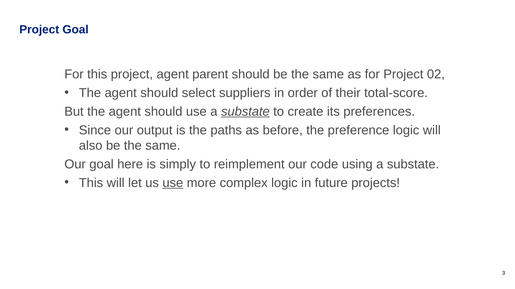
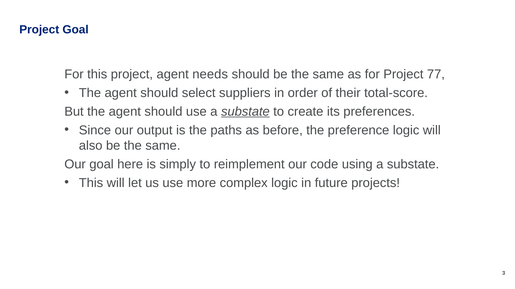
parent: parent -> needs (210, 74)
02: 02 -> 77 (436, 74)
use underline: present -> none (173, 183)
